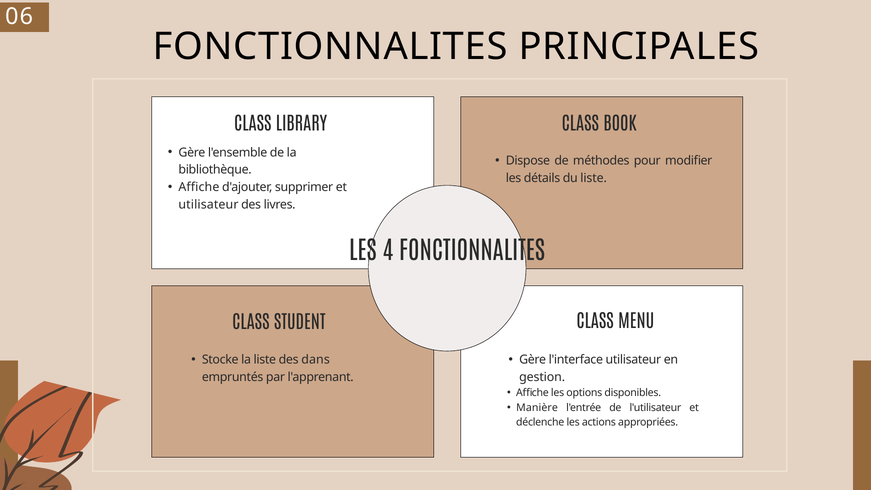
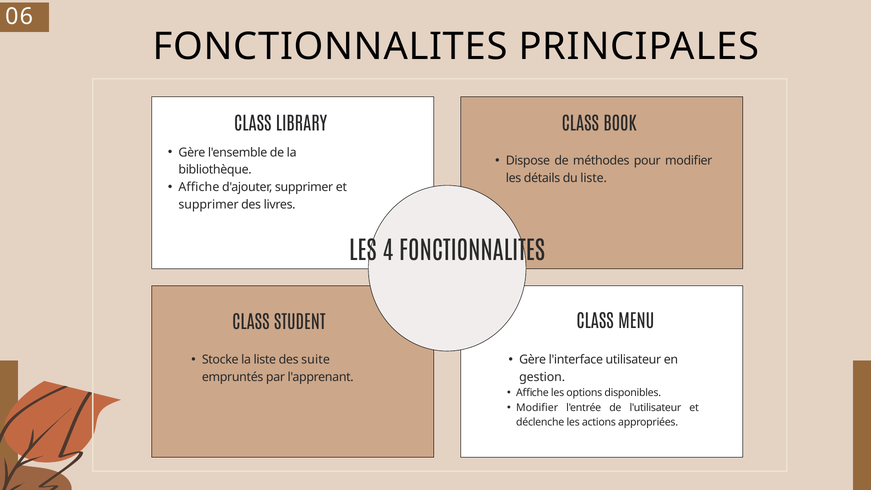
utilisateur: utilisateur -> supprimer (209, 205)
dans: dans -> suite (316, 360)
Manière: Manière -> Modifier (537, 408)
